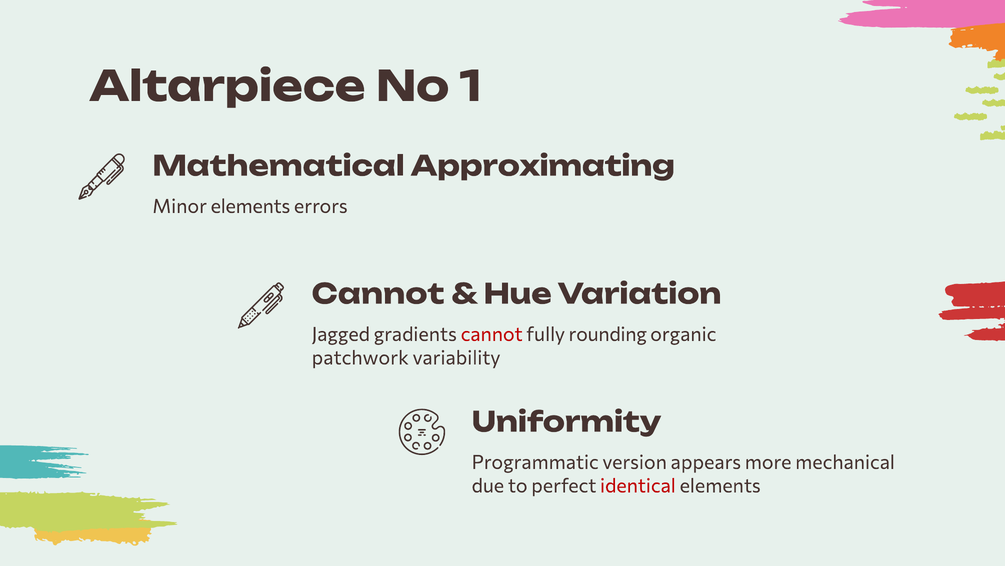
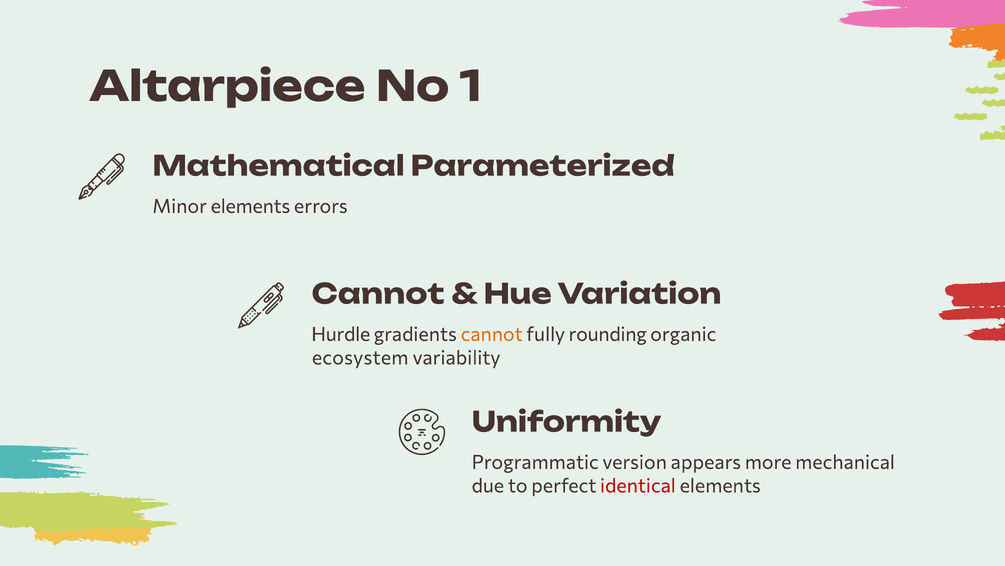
Approximating: Approximating -> Parameterized (543, 166)
Jagged: Jagged -> Hurdle (341, 334)
cannot colour: red -> orange (492, 334)
patchwork: patchwork -> ecosystem (360, 358)
